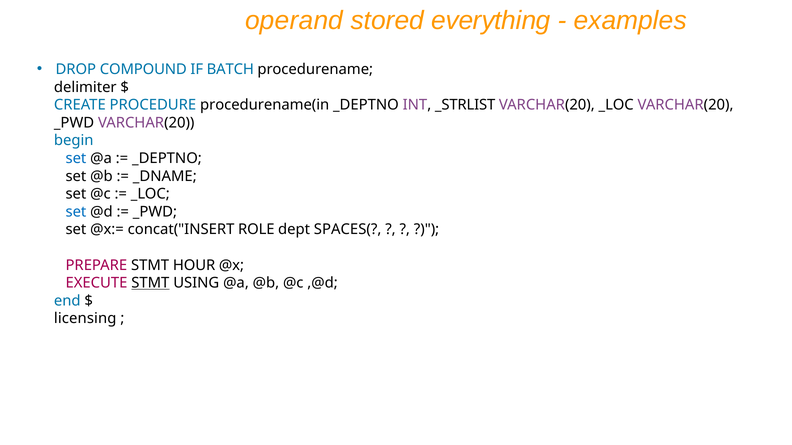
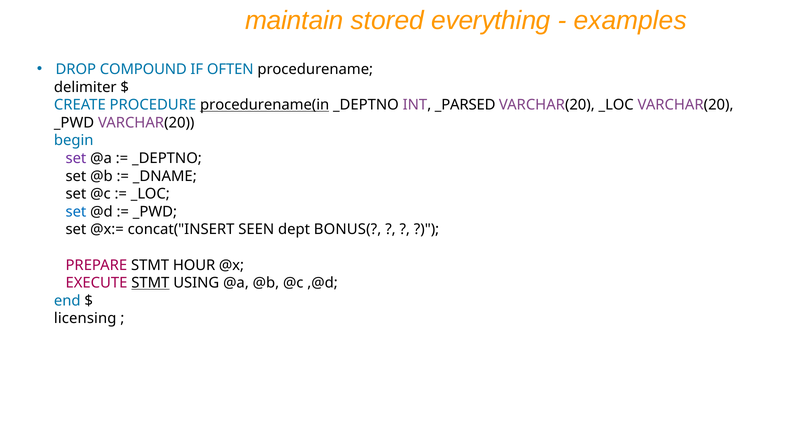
operand: operand -> maintain (294, 21)
BATCH: BATCH -> OFTEN (230, 69)
procedurename(in underline: none -> present (265, 105)
_STRLIST: _STRLIST -> _PARSED (465, 105)
set colour: blue -> purple (76, 158)
ROLE: ROLE -> SEEN (256, 230)
SPACES(: SPACES( -> BONUS( (348, 230)
